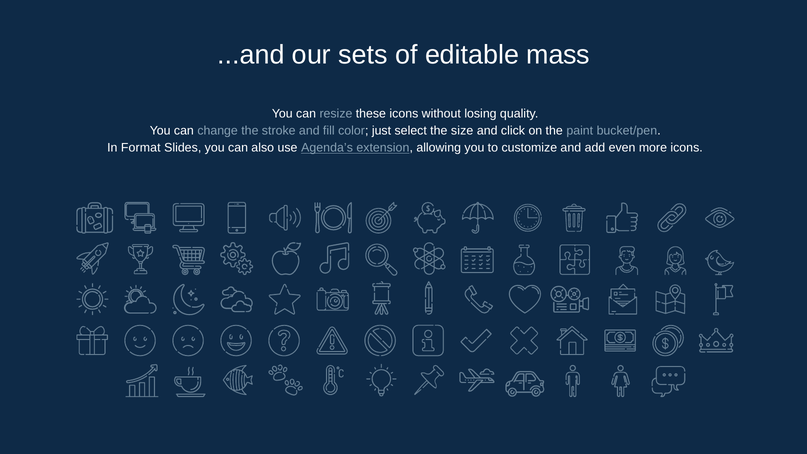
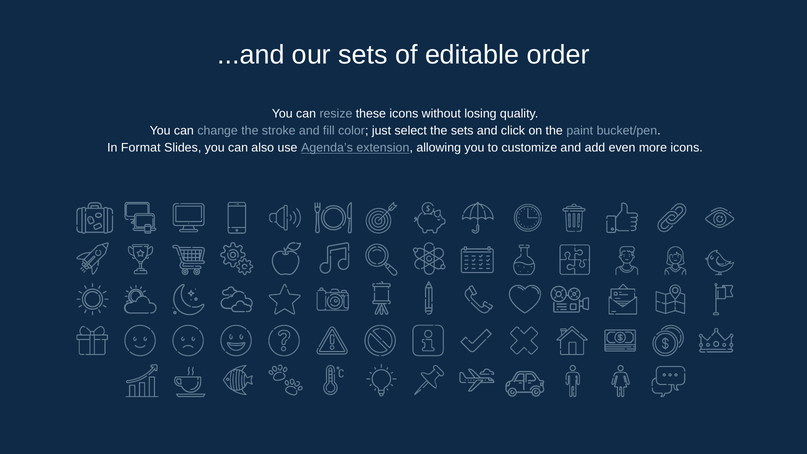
mass: mass -> order (558, 55)
the size: size -> sets (462, 131)
